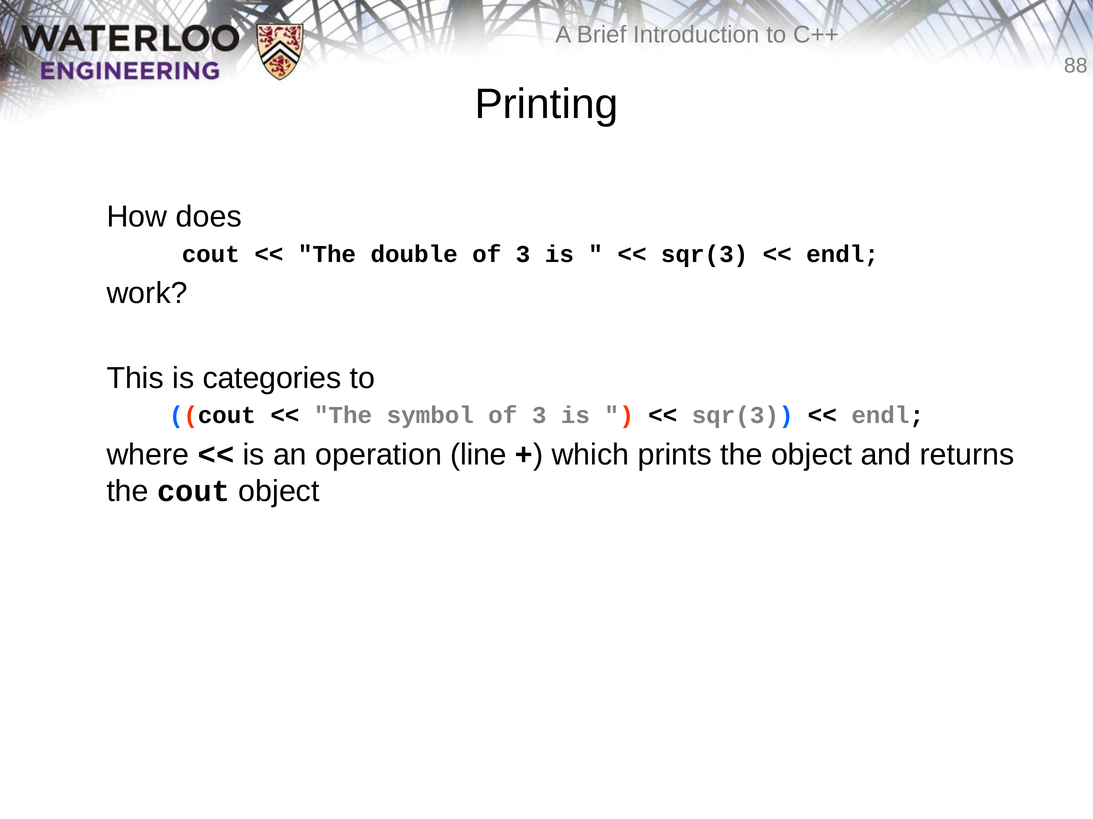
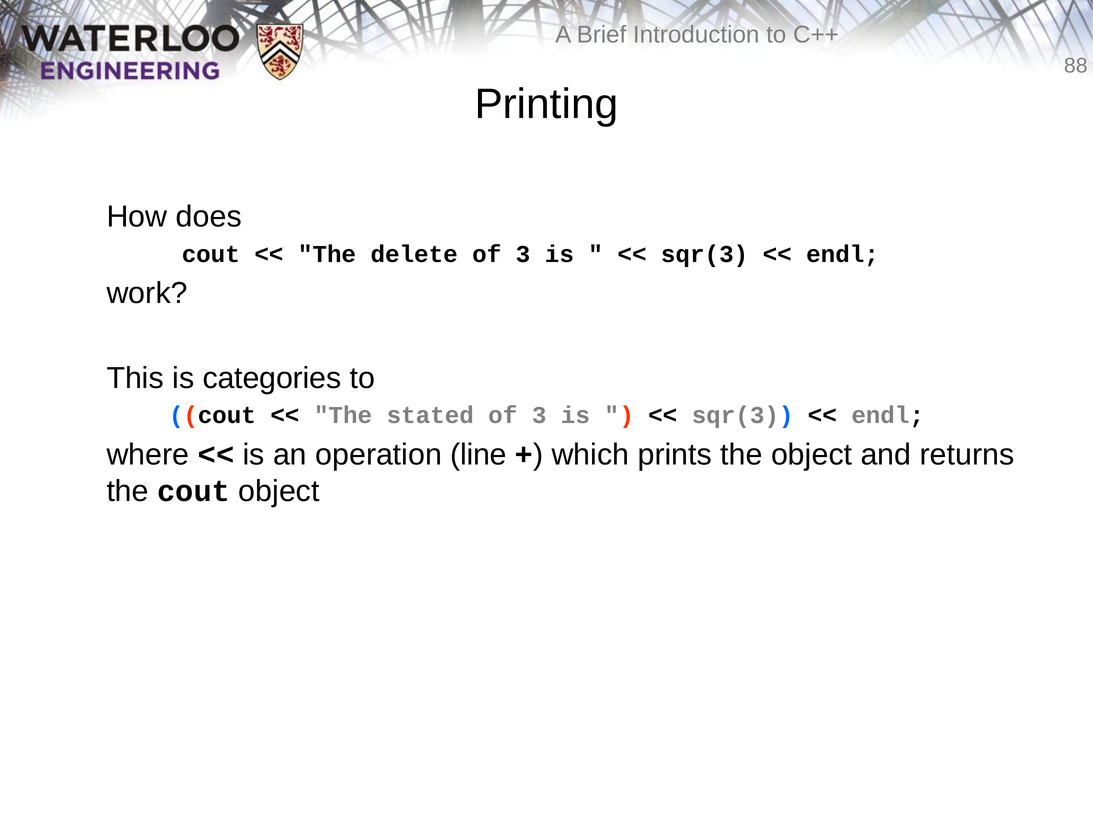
double: double -> delete (414, 254)
symbol: symbol -> stated (430, 416)
